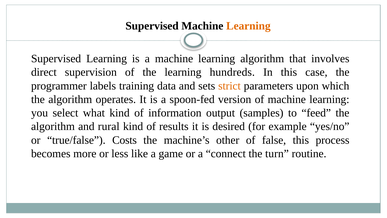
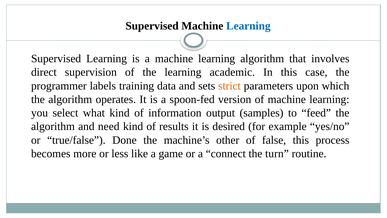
Learning colour: orange -> blue (248, 26)
hundreds: hundreds -> academic (232, 72)
rural: rural -> need (109, 126)
Costs: Costs -> Done (124, 140)
